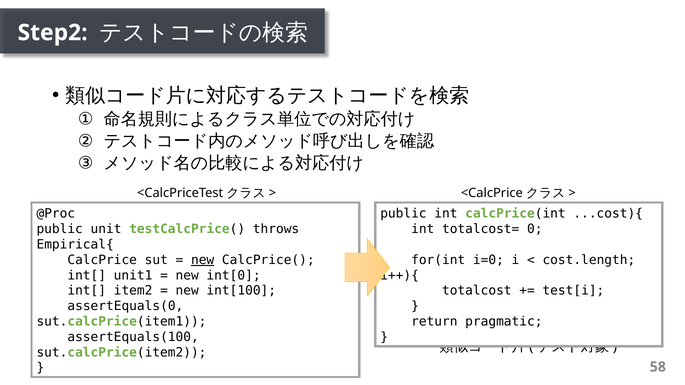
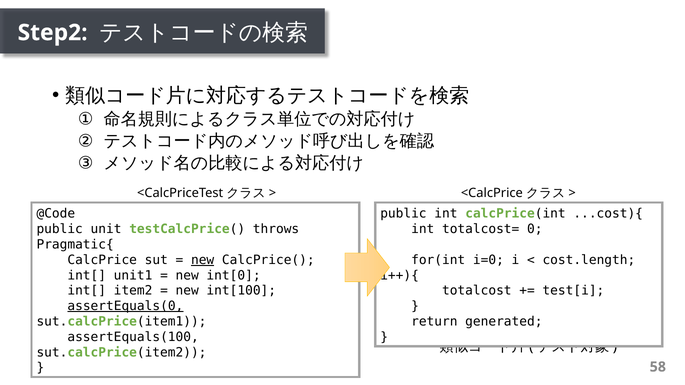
@Proc: @Proc -> @Code (56, 214)
Empirical{: Empirical{ -> Pragmatic{ (75, 245)
assertEquals(0 underline: none -> present (125, 306)
pragmatic: pragmatic -> generated (504, 322)
